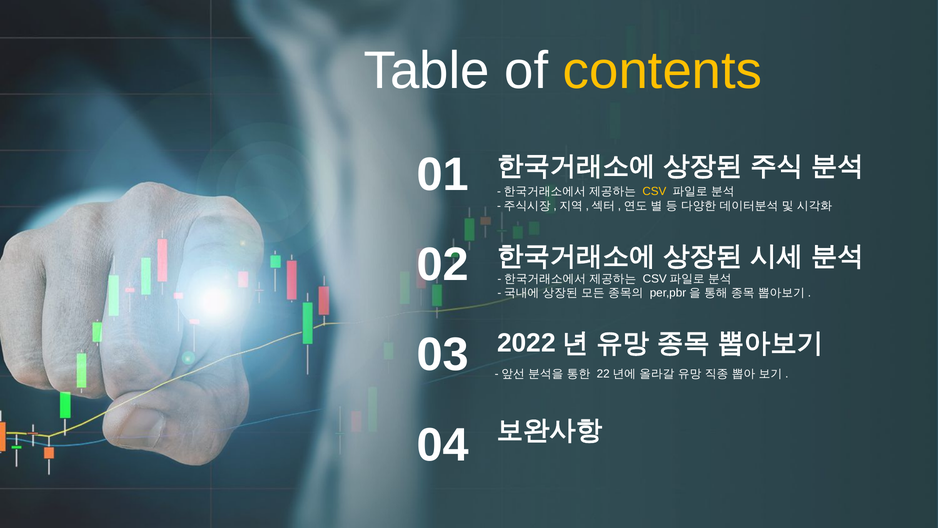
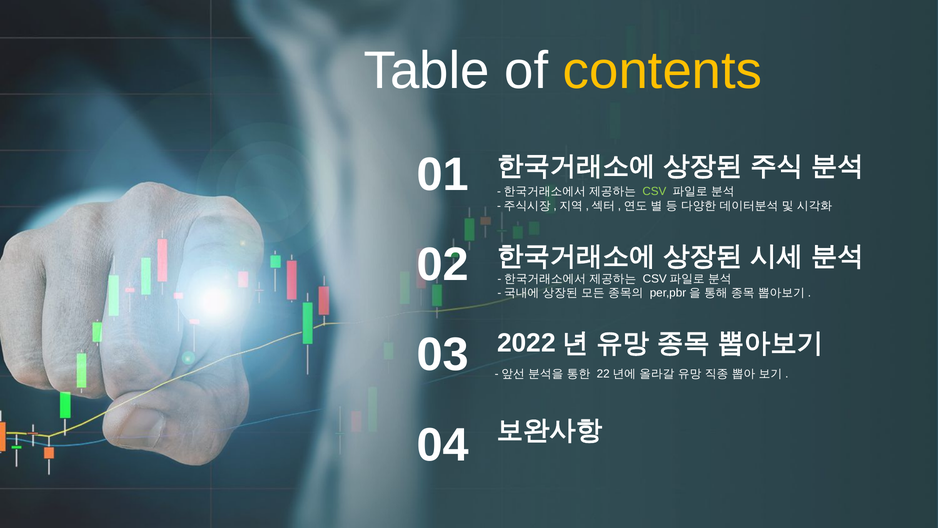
CSV colour: yellow -> light green (654, 191)
